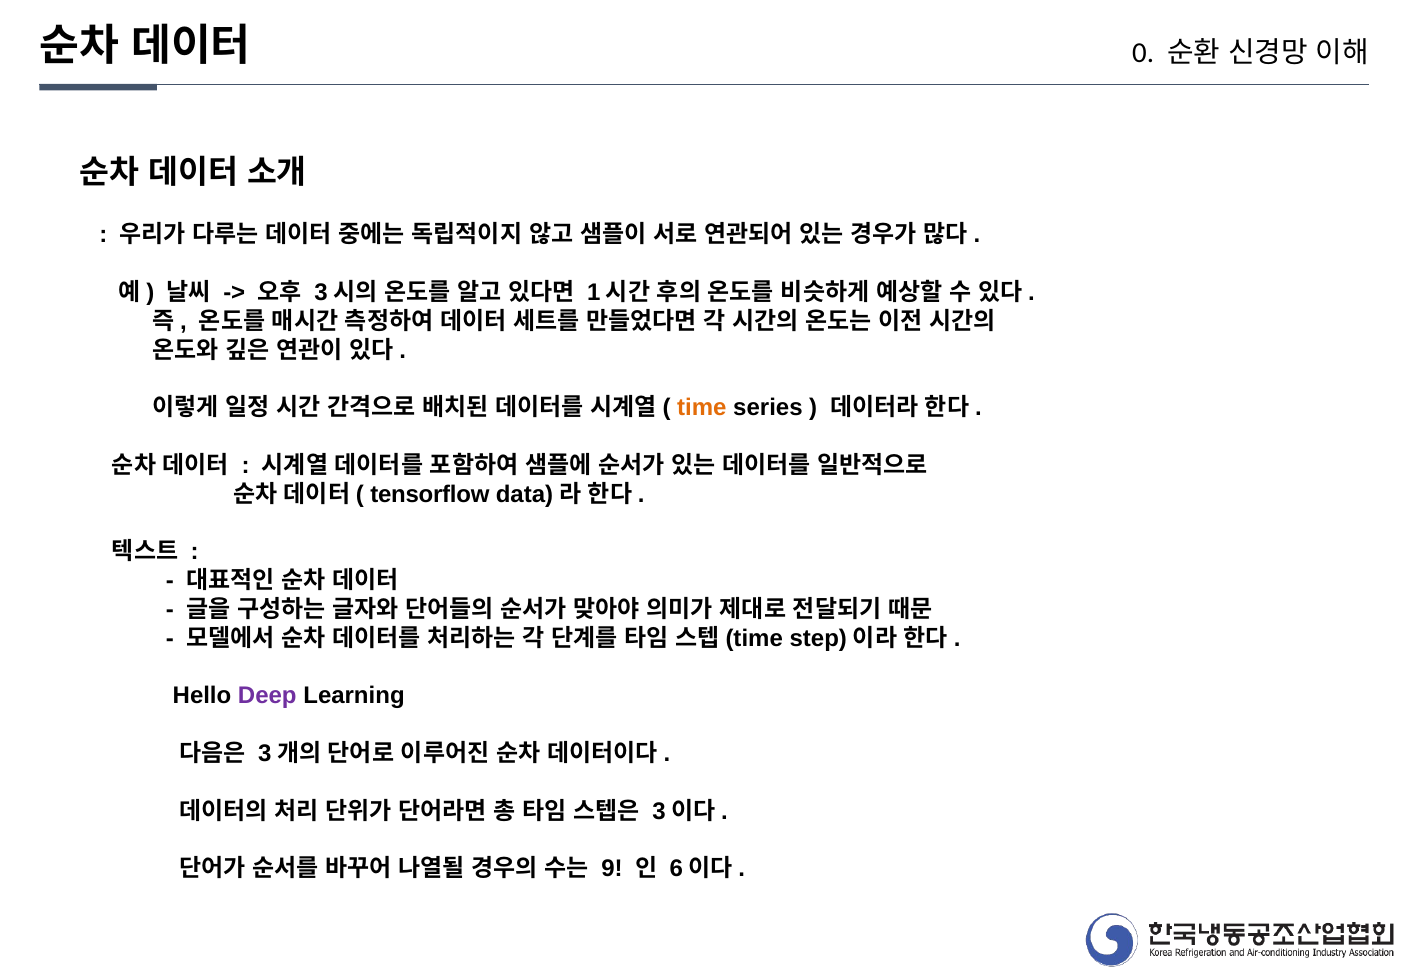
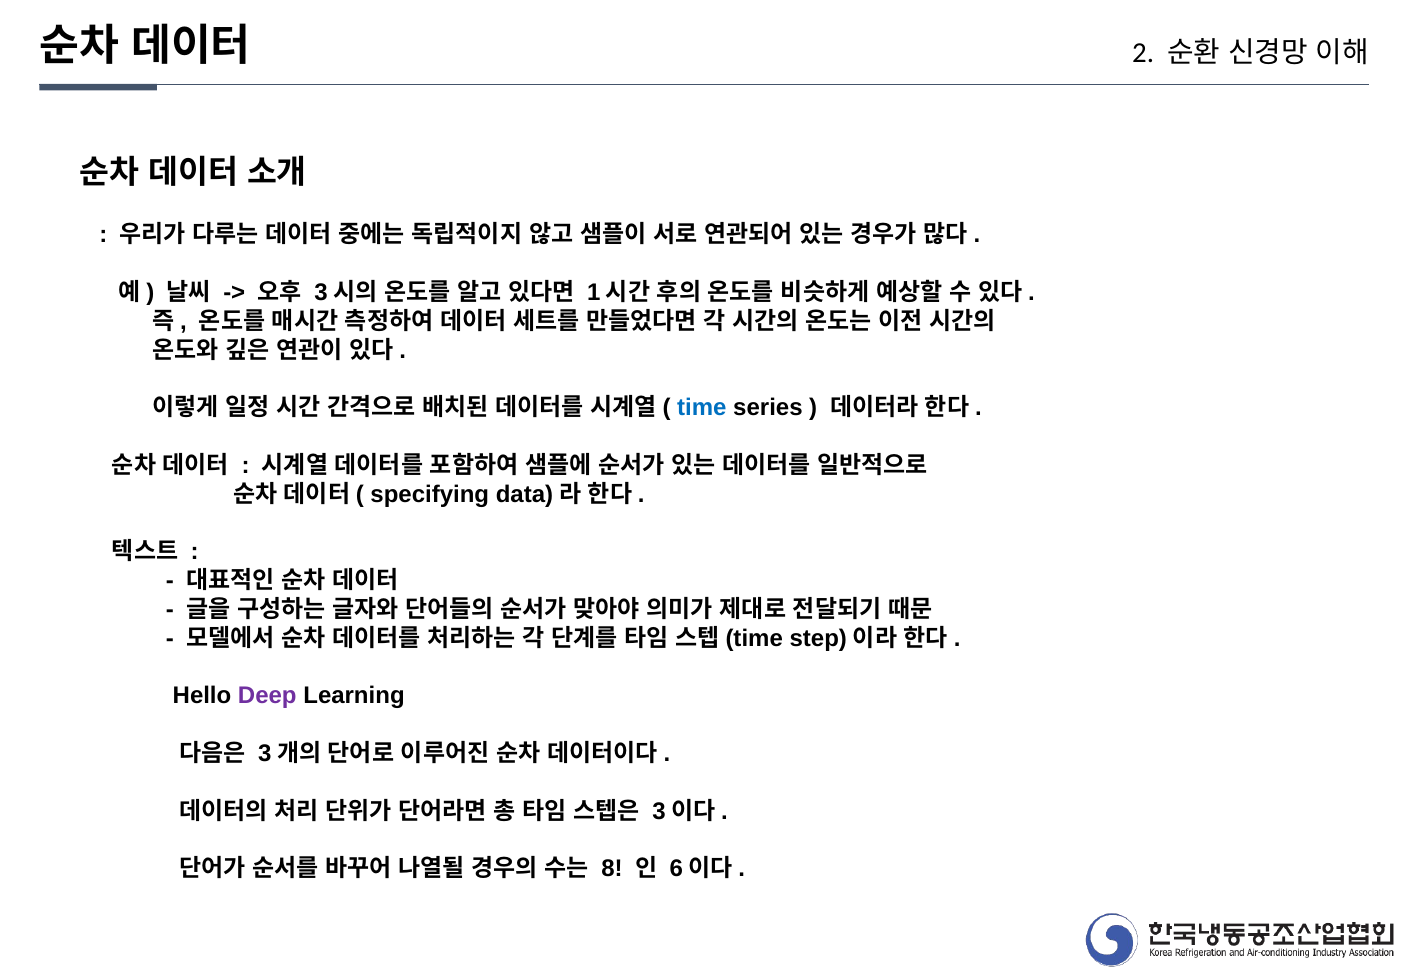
0: 0 -> 2 (1143, 53)
time colour: orange -> blue (702, 408)
tensorflow: tensorflow -> specifying (430, 494)
9: 9 -> 8 (612, 869)
